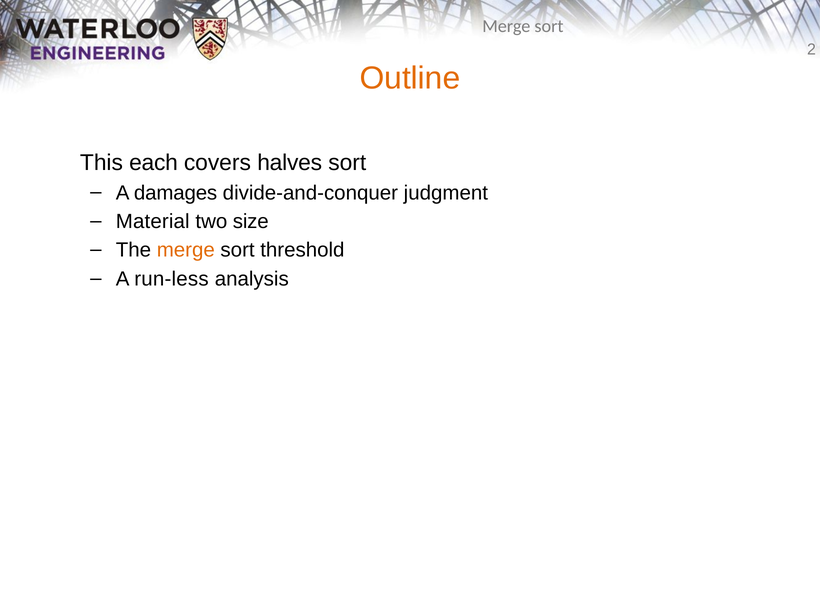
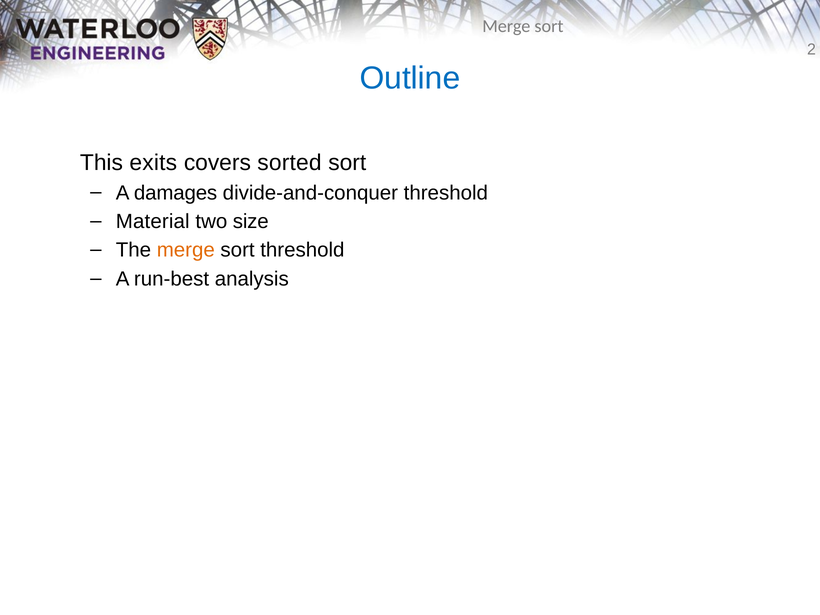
Outline colour: orange -> blue (410, 78)
each: each -> exits (153, 163)
halves: halves -> sorted (289, 163)
divide-and-conquer judgment: judgment -> threshold (446, 193)
run-less: run-less -> run-best (172, 279)
